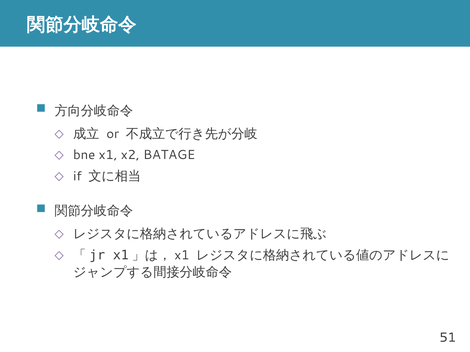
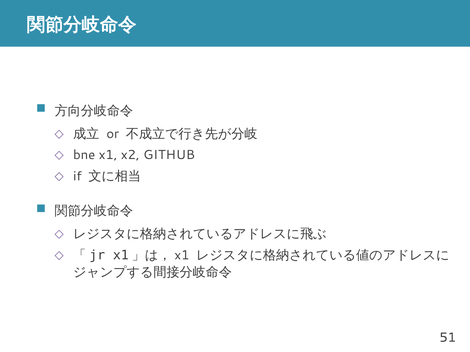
BATAGE: BATAGE -> GITHUB (169, 155)
